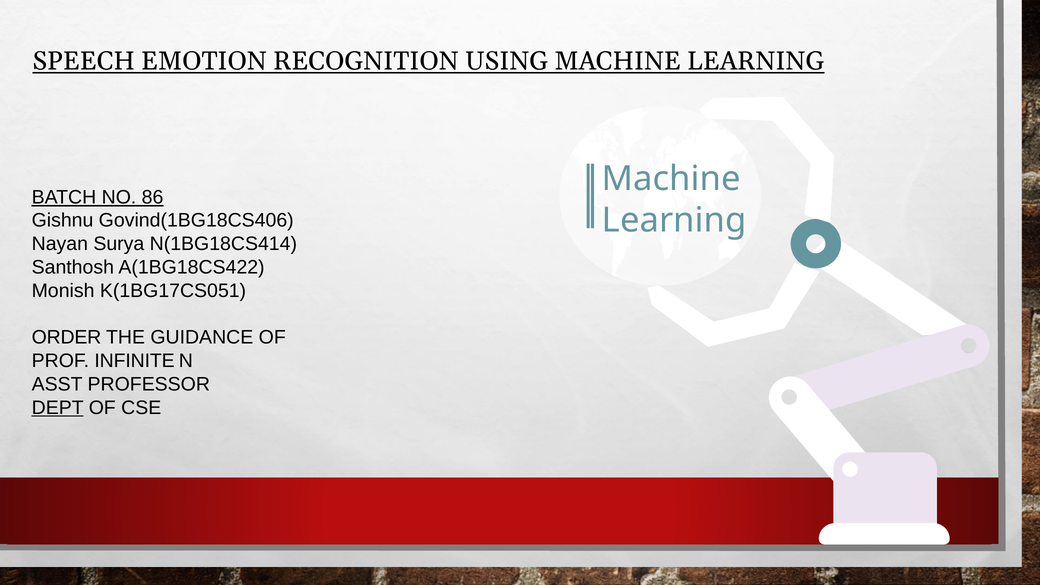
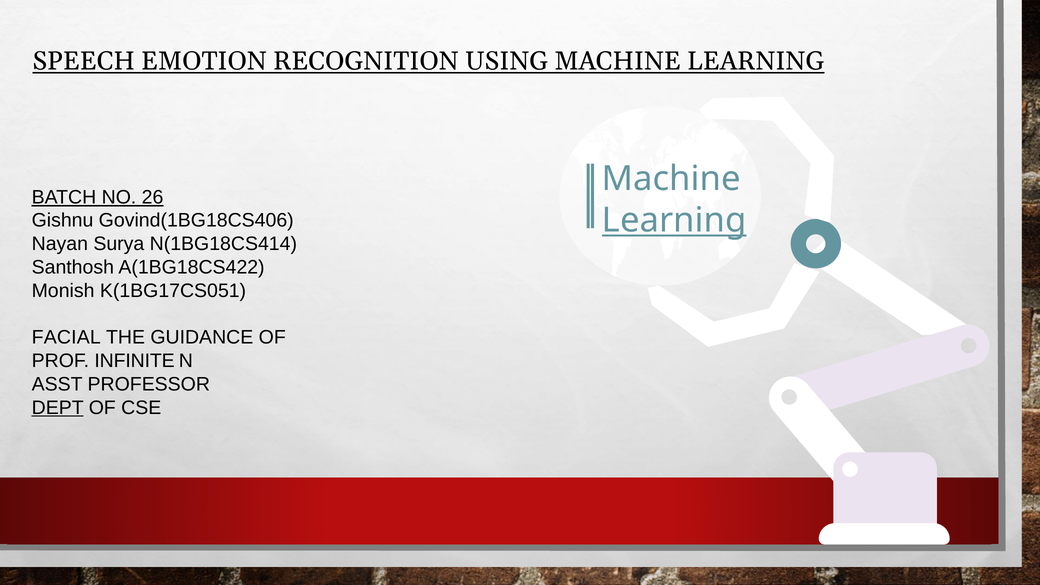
86: 86 -> 26 (153, 197)
Learning underline: none -> present (674, 220)
ORDER: ORDER -> FACIAL (66, 337)
